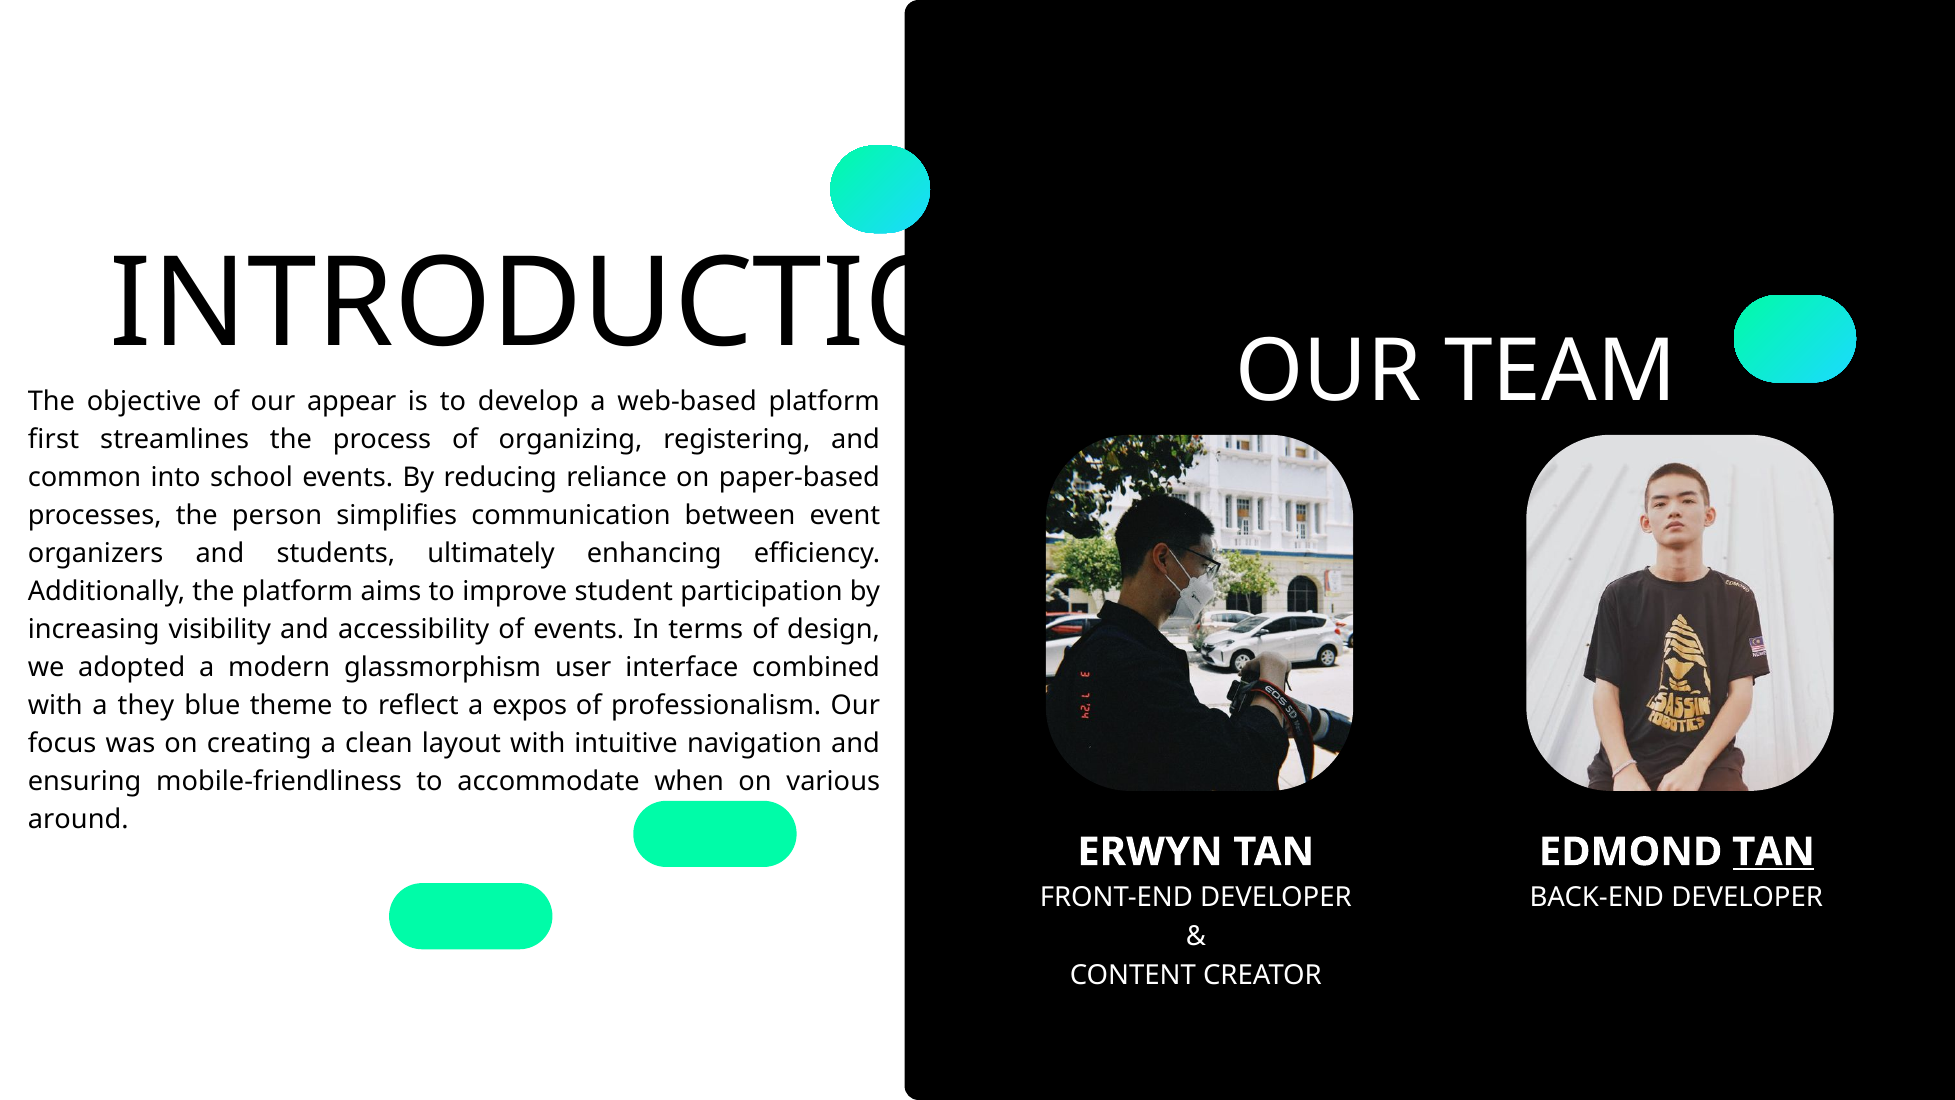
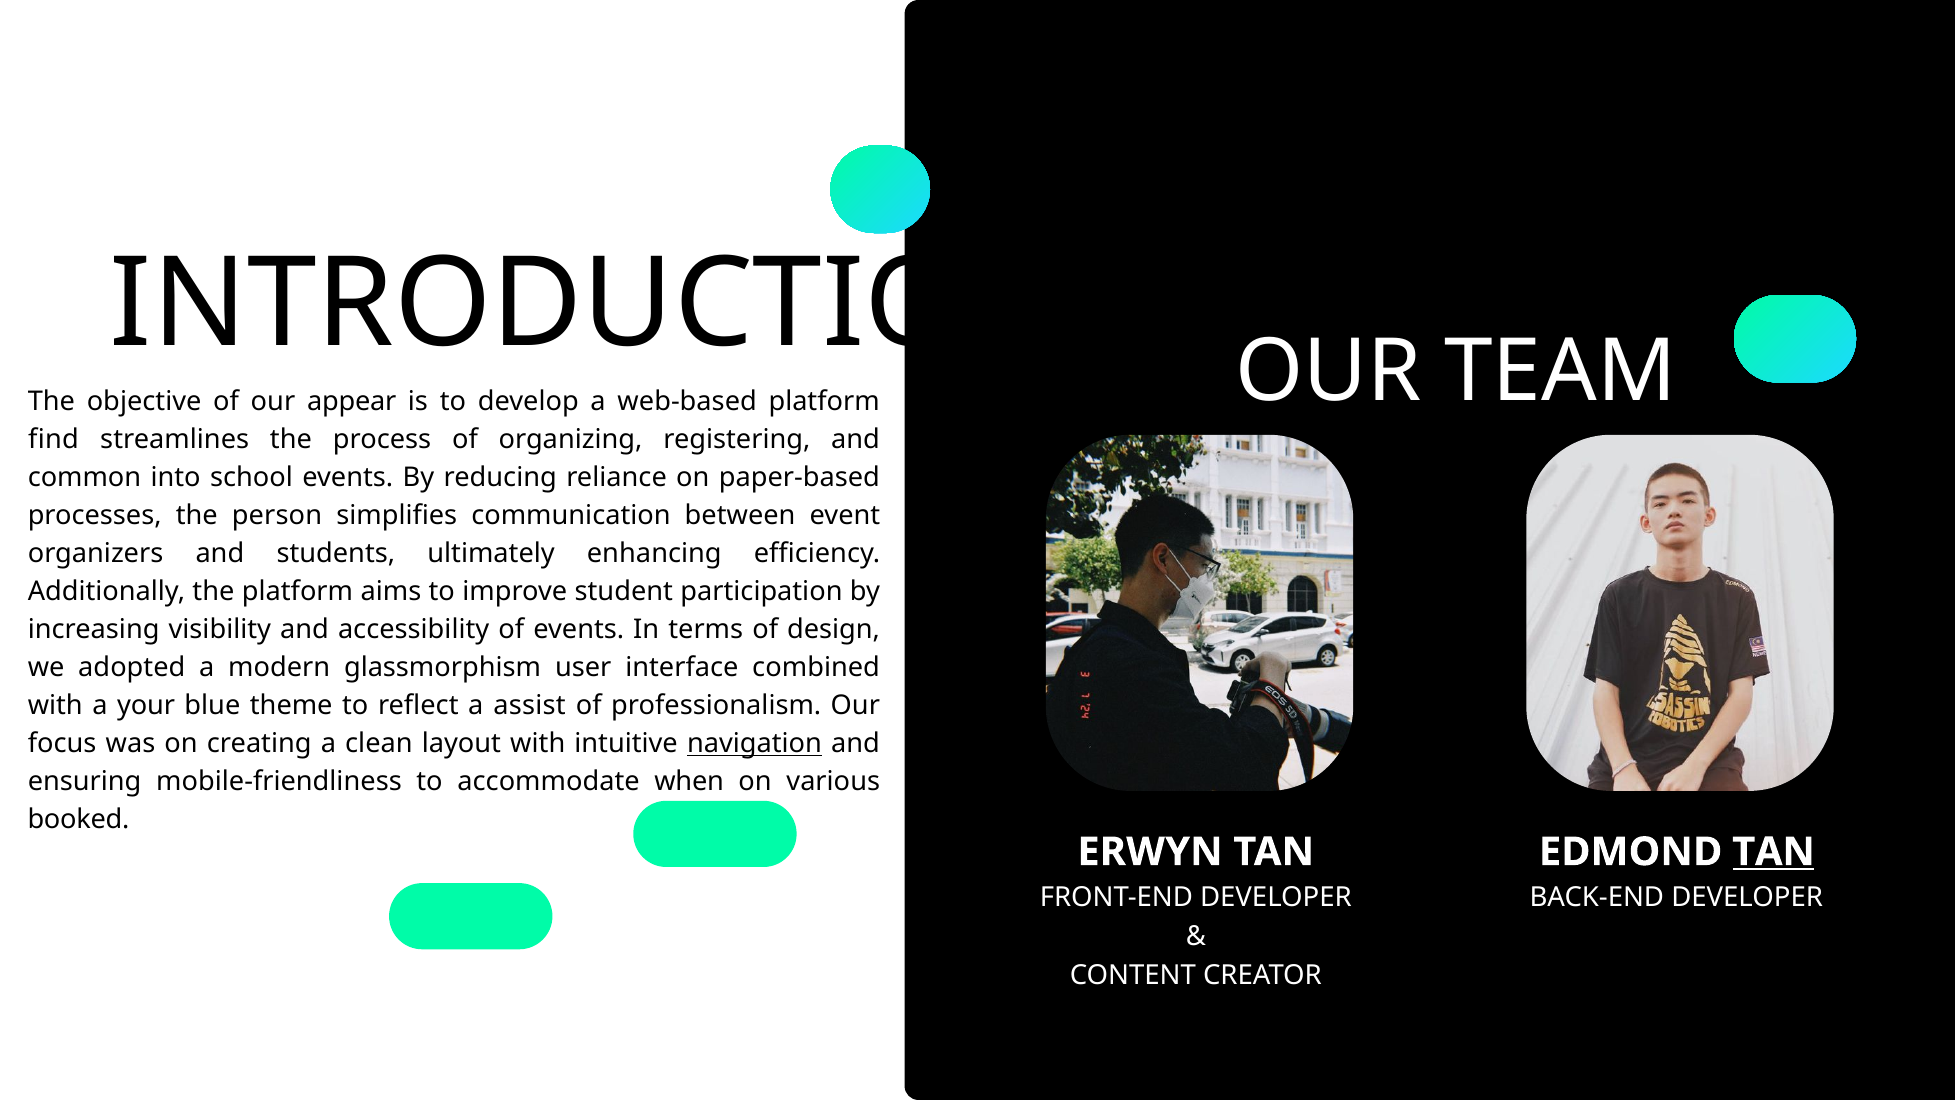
first: first -> find (53, 440)
they: they -> your (146, 706)
expos: expos -> assist (529, 706)
navigation underline: none -> present (754, 744)
around: around -> booked (78, 820)
